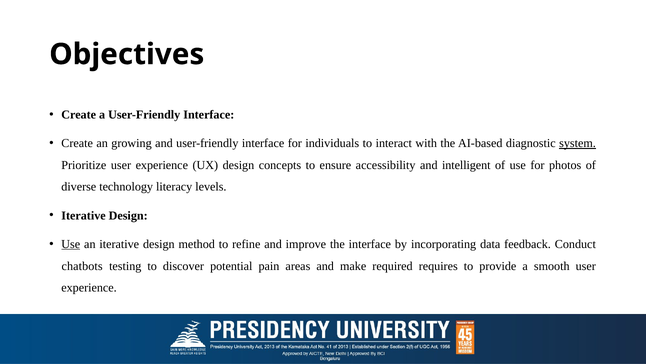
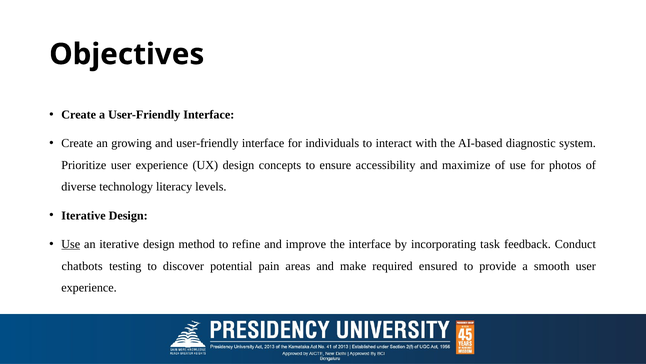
system underline: present -> none (578, 143)
intelligent: intelligent -> maximize (466, 165)
data: data -> task (490, 244)
requires: requires -> ensured (438, 266)
